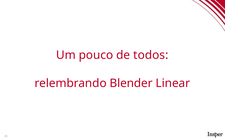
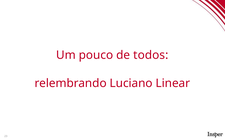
Blender: Blender -> Luciano (131, 84)
